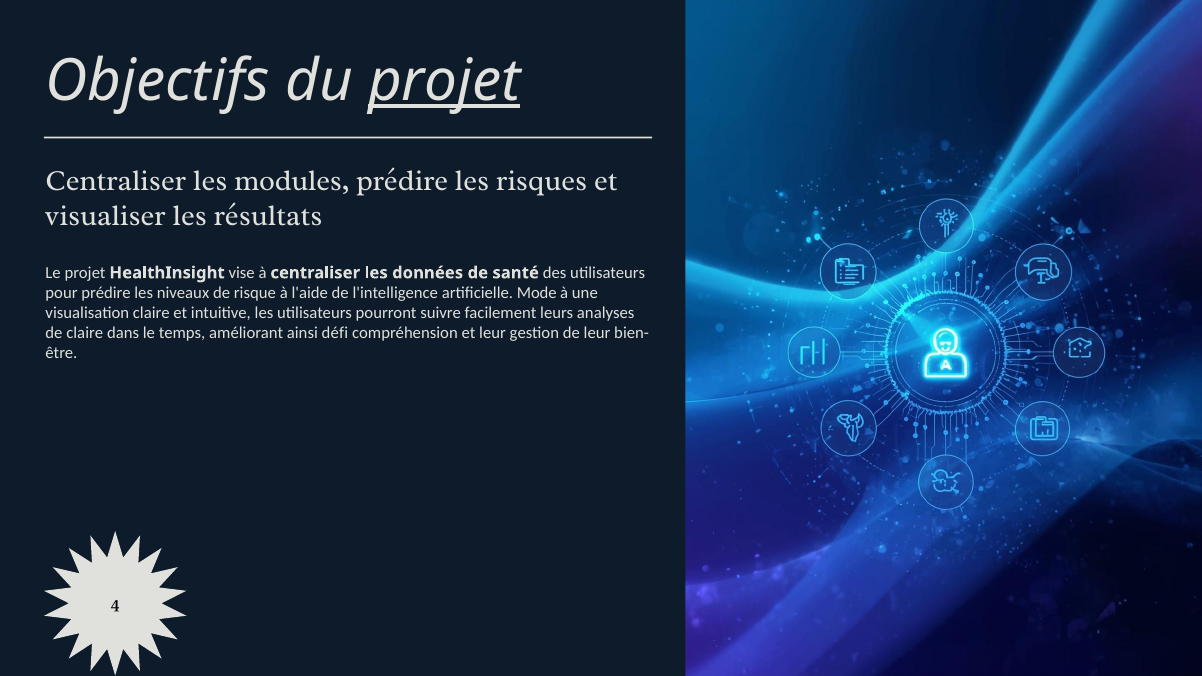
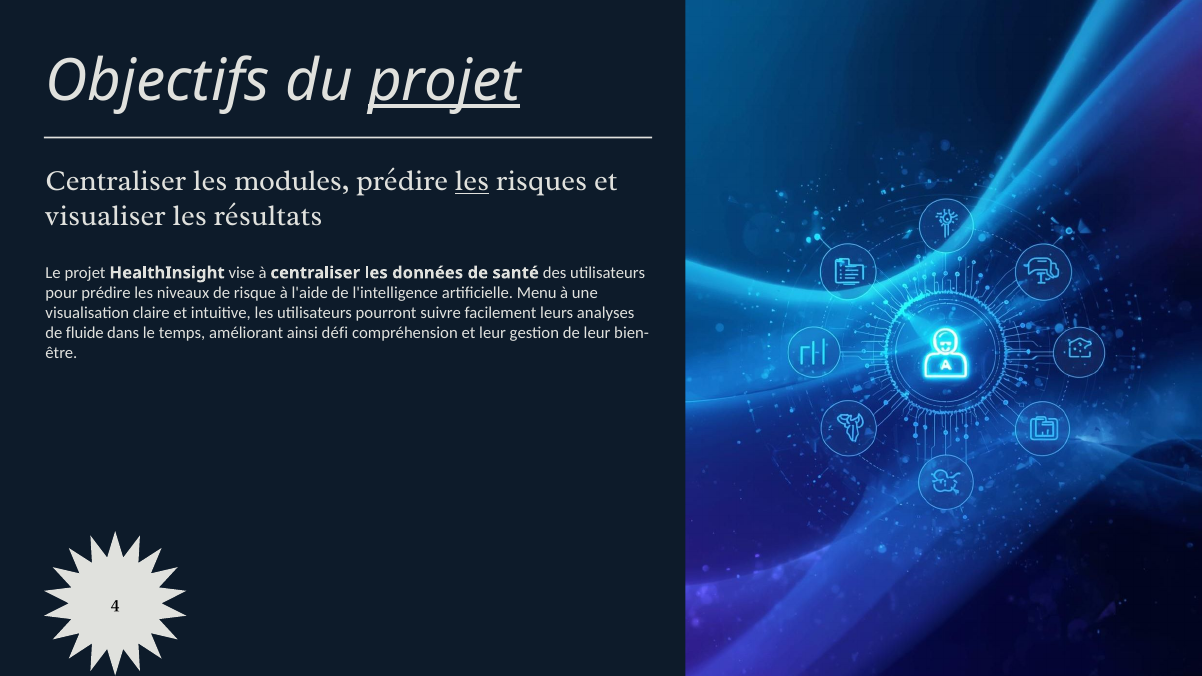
les underline: none -> present (472, 181)
Mode: Mode -> Menu (537, 293)
de claire: claire -> fluide (85, 333)
